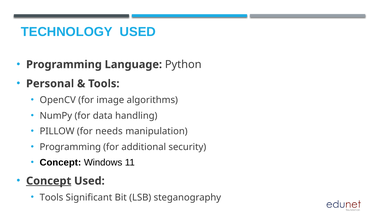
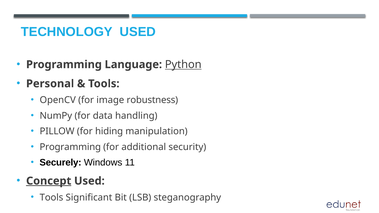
Python underline: none -> present (183, 65)
algorithms: algorithms -> robustness (152, 100)
needs: needs -> hiding (109, 131)
Concept: Concept -> Securely (60, 163)
